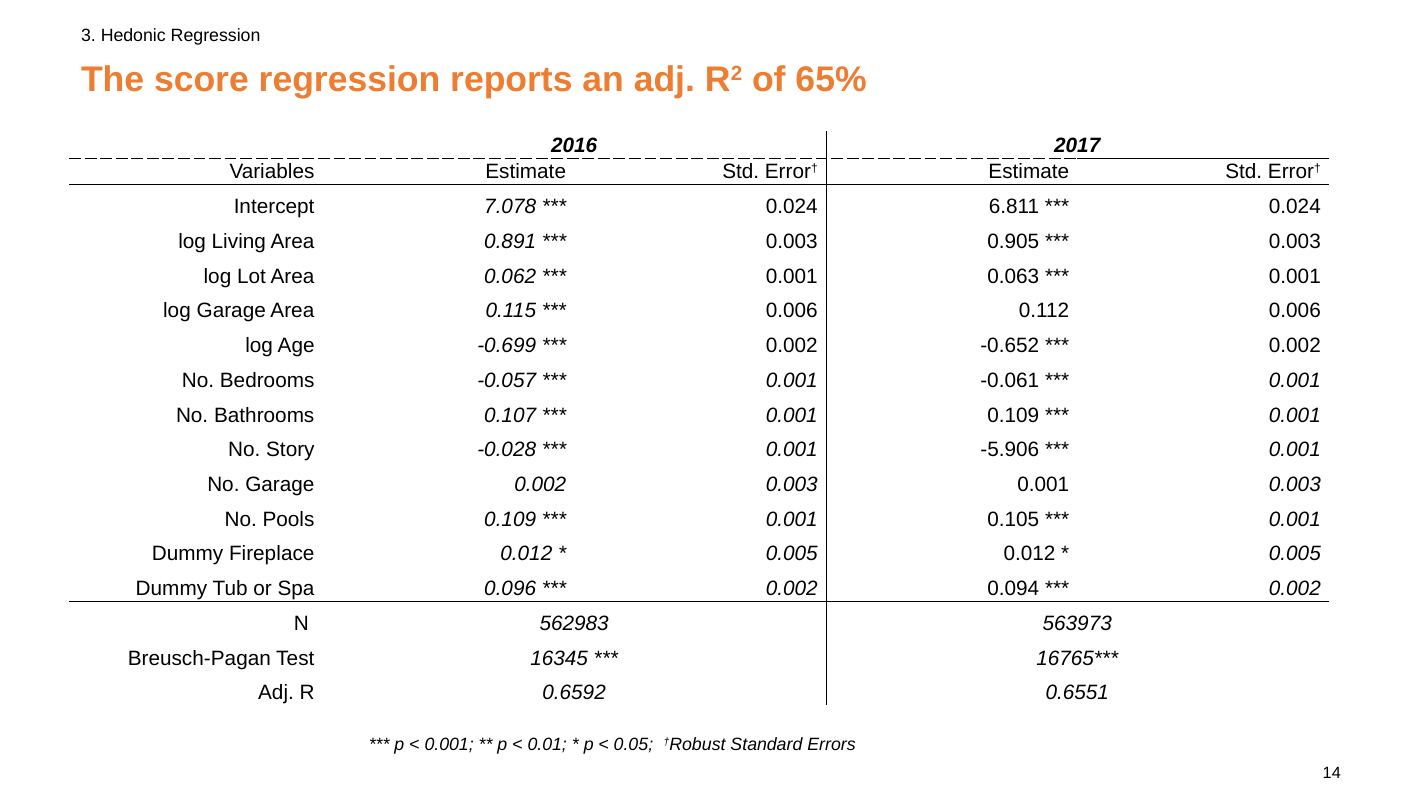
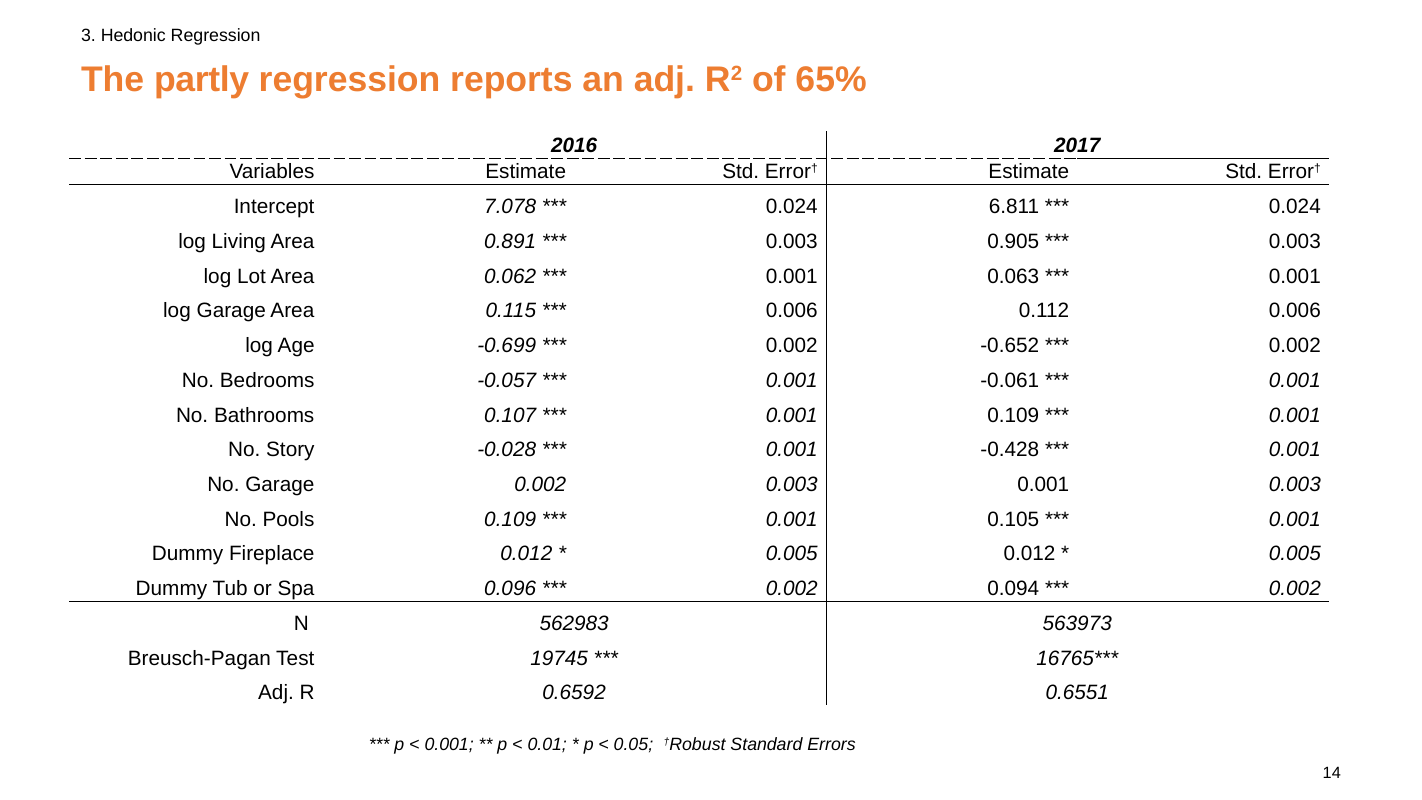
score: score -> partly (202, 80)
-5.906: -5.906 -> -0.428 (1010, 450)
16345: 16345 -> 19745 (559, 658)
